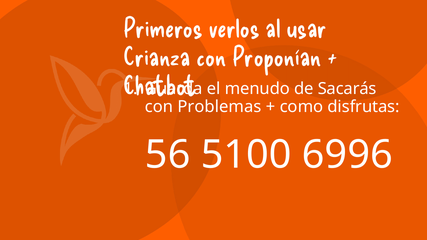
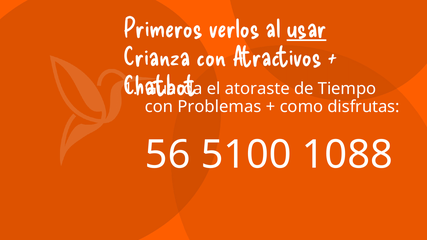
usar underline: none -> present (307, 29)
Proponían: Proponían -> Atractivos (277, 57)
menudo: menudo -> atoraste (257, 89)
Sacarás: Sacarás -> Tiempo (347, 89)
6996: 6996 -> 1088 (347, 155)
